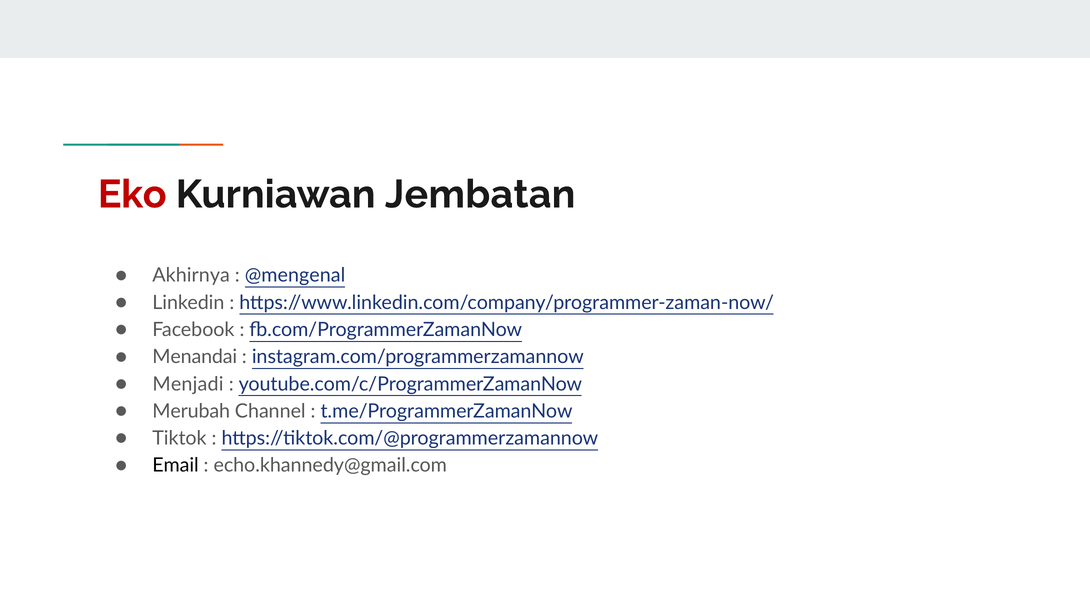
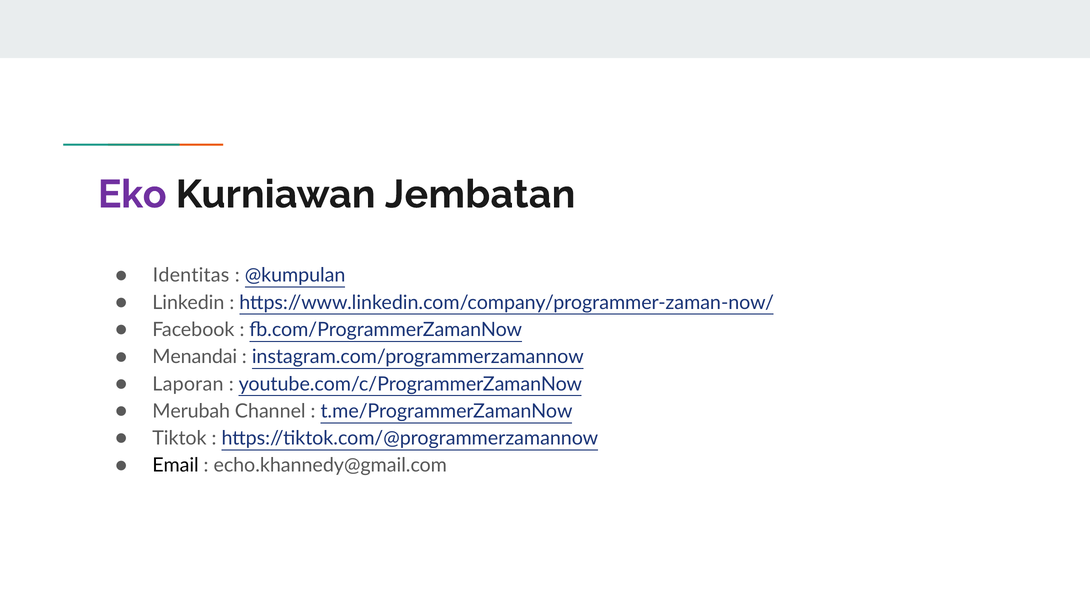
Eko colour: red -> purple (132, 194)
Akhirnya: Akhirnya -> Identitas (191, 275)
@mengenal: @mengenal -> @kumpulan (295, 275)
Menjadi: Menjadi -> Laporan (188, 384)
